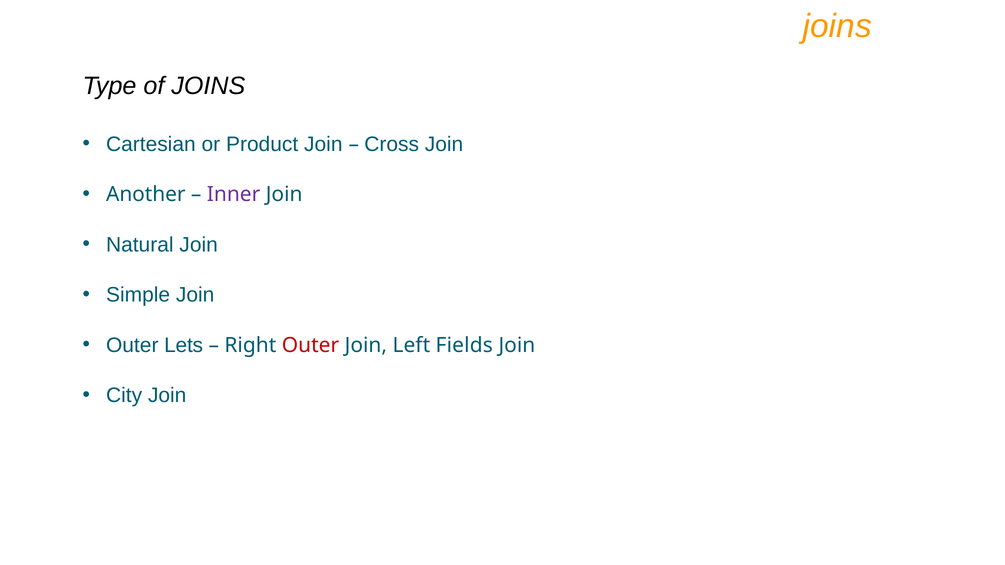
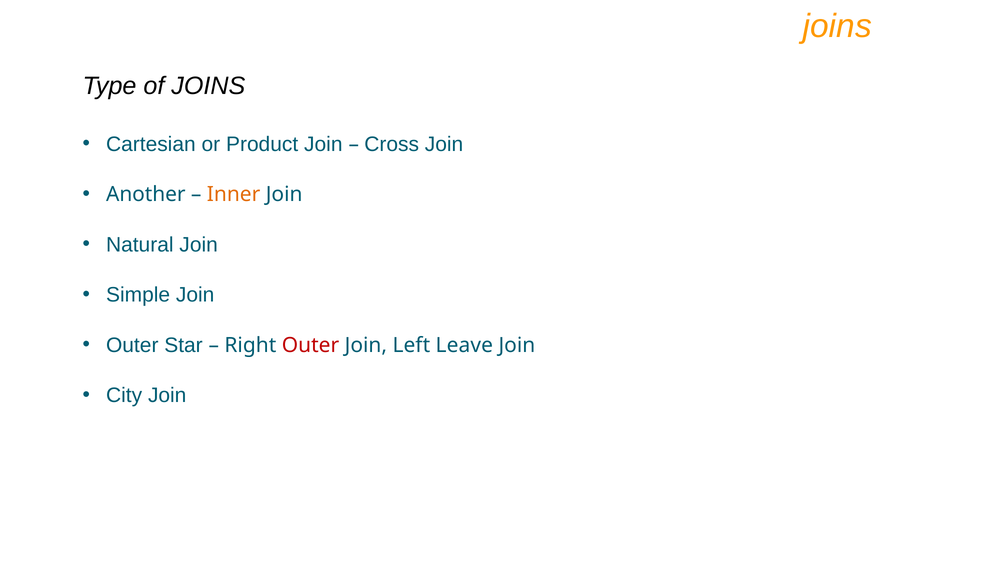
Inner colour: purple -> orange (234, 195)
Lets: Lets -> Star (184, 345)
Fields: Fields -> Leave (464, 345)
